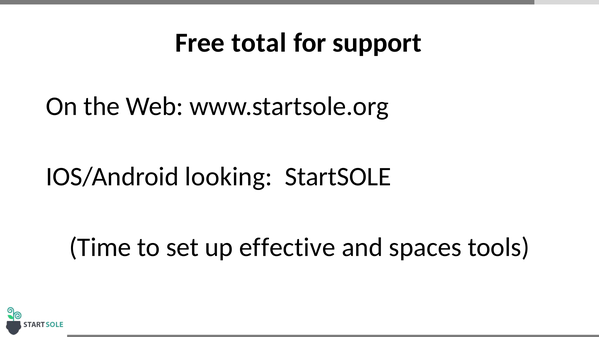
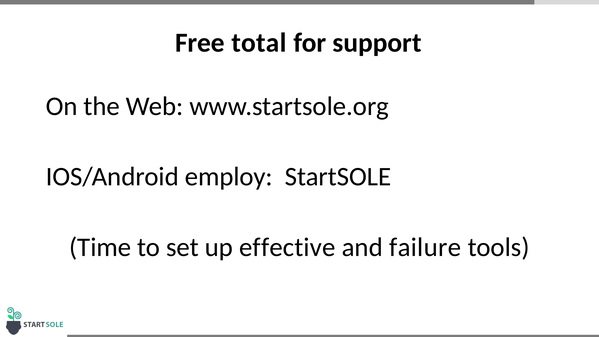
looking: looking -> employ (229, 177)
spaces: spaces -> failure (425, 247)
